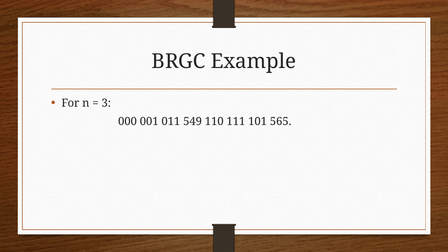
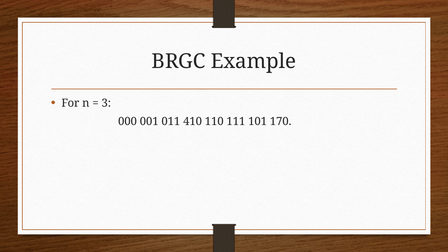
549: 549 -> 410 (193, 122)
565: 565 -> 170 (281, 122)
